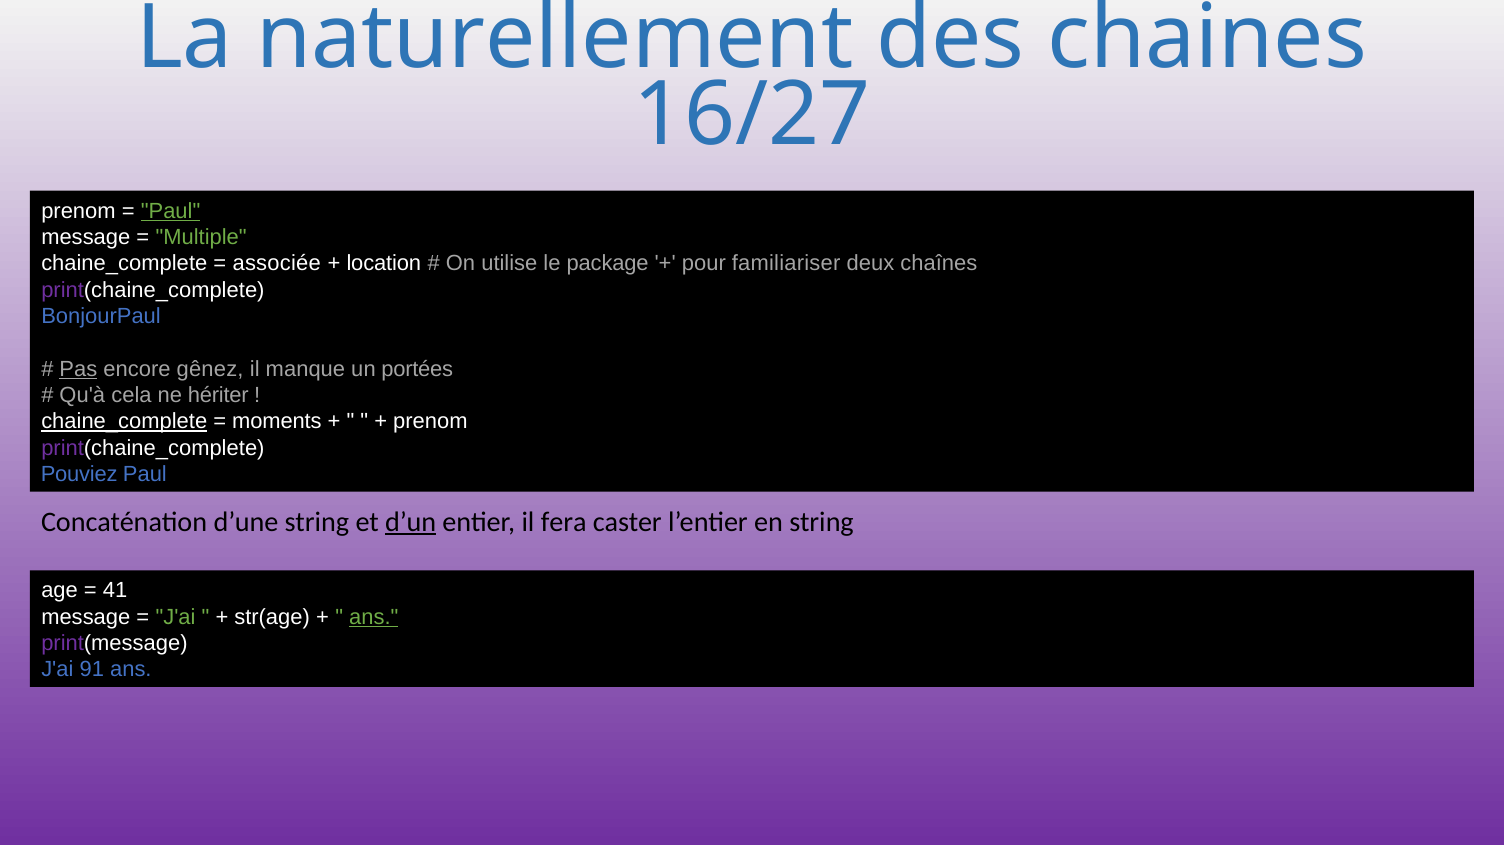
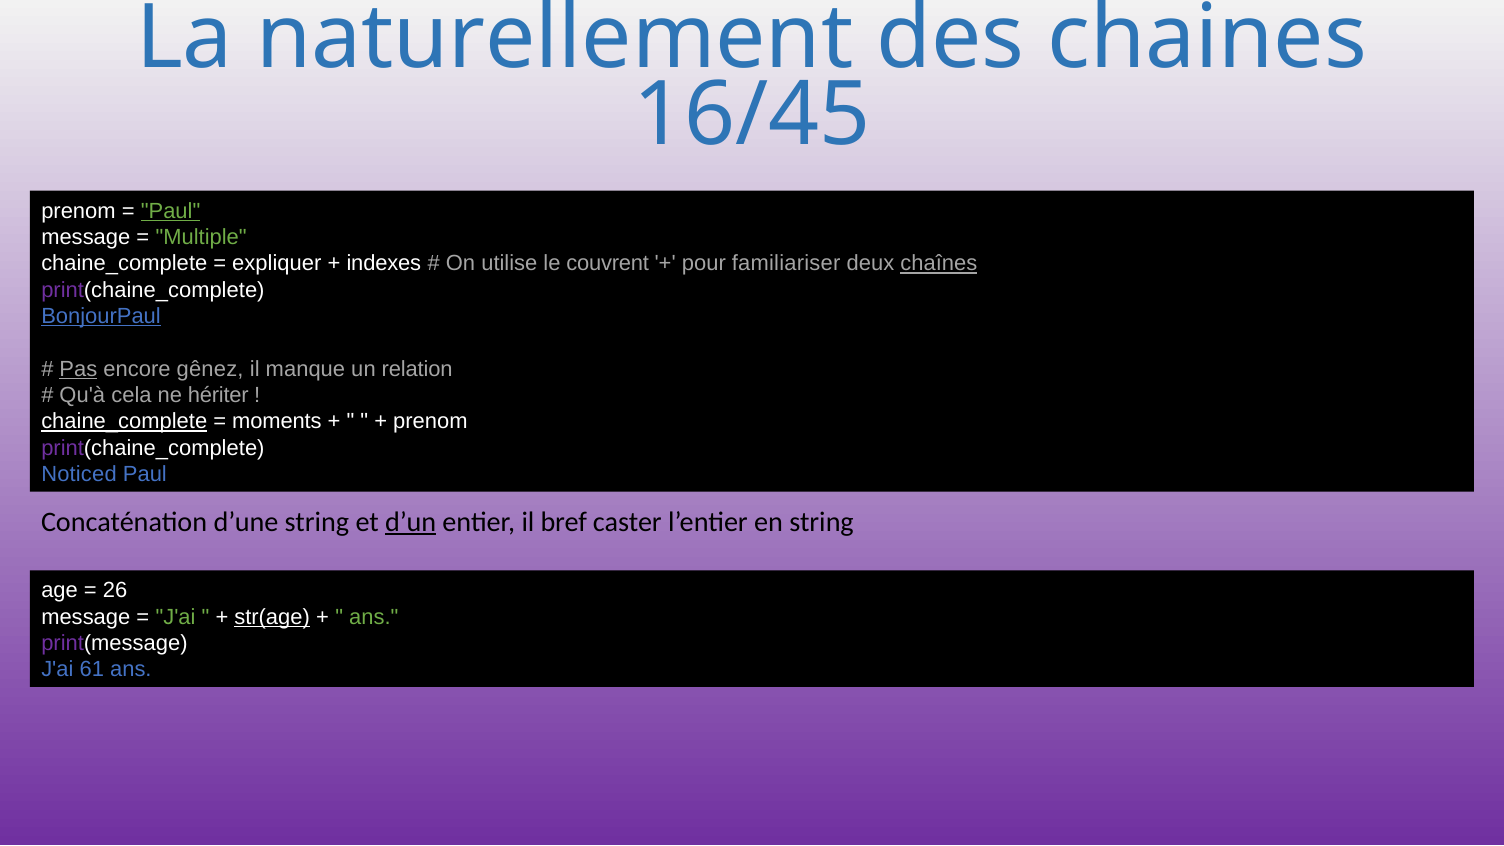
16/27: 16/27 -> 16/45 (752, 115)
associée: associée -> expliquer (277, 264)
location: location -> indexes (384, 264)
package: package -> couvrent (608, 264)
chaînes underline: none -> present (939, 264)
BonjourPaul underline: none -> present (101, 316)
portées: portées -> relation (417, 369)
Pouviez: Pouviez -> Noticed (79, 474)
fera: fera -> bref (564, 522)
41: 41 -> 26 (115, 591)
str(age underline: none -> present (272, 617)
ans underline: present -> none (374, 617)
91: 91 -> 61 (92, 670)
